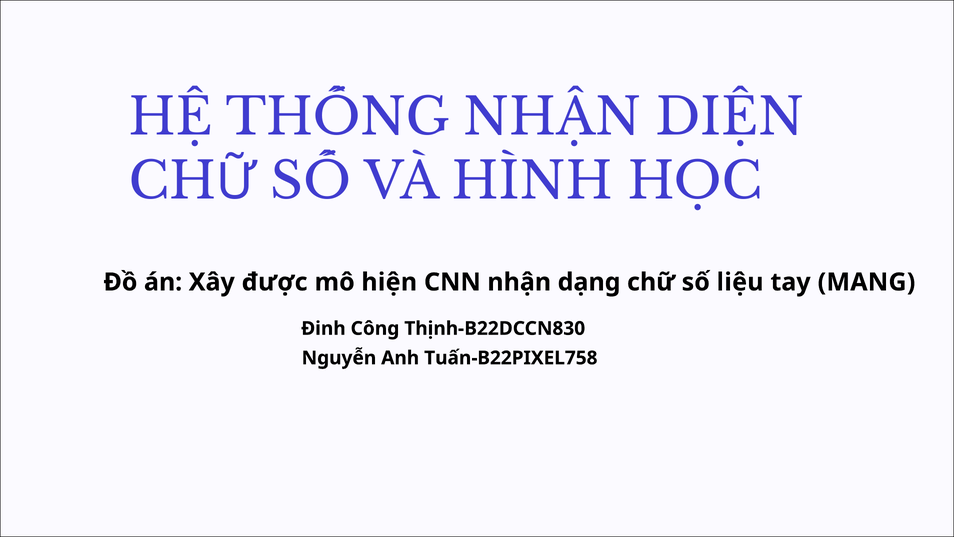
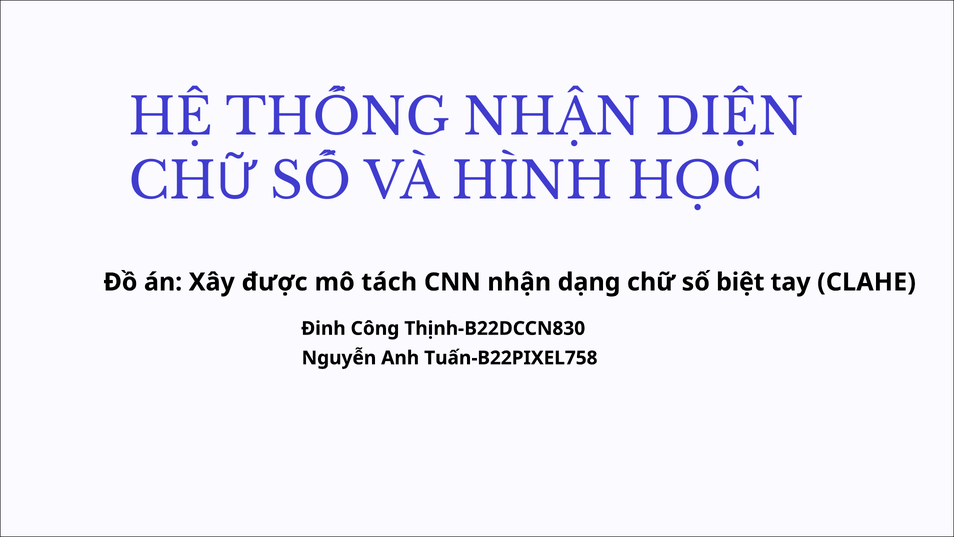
hiện: hiện -> tách (389, 282)
liệu: liệu -> biệt (740, 282)
MANG: MANG -> CLAHE (867, 282)
